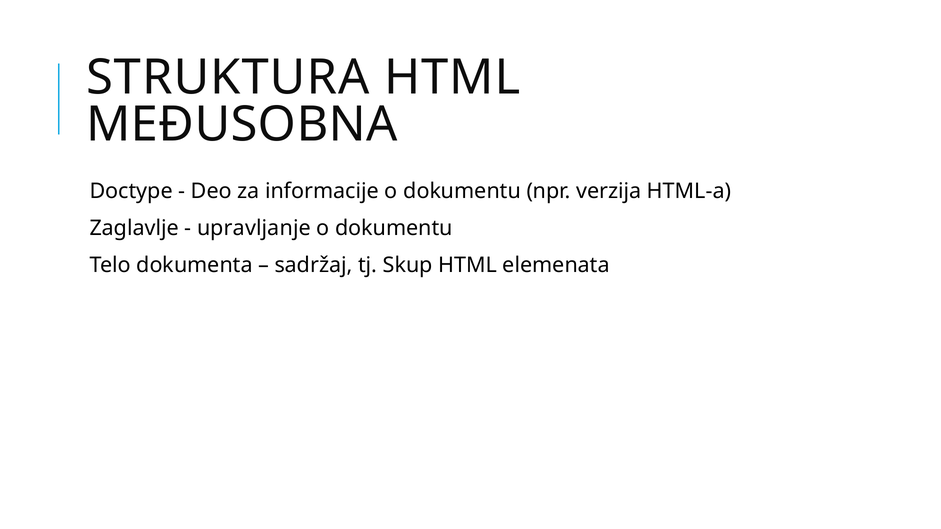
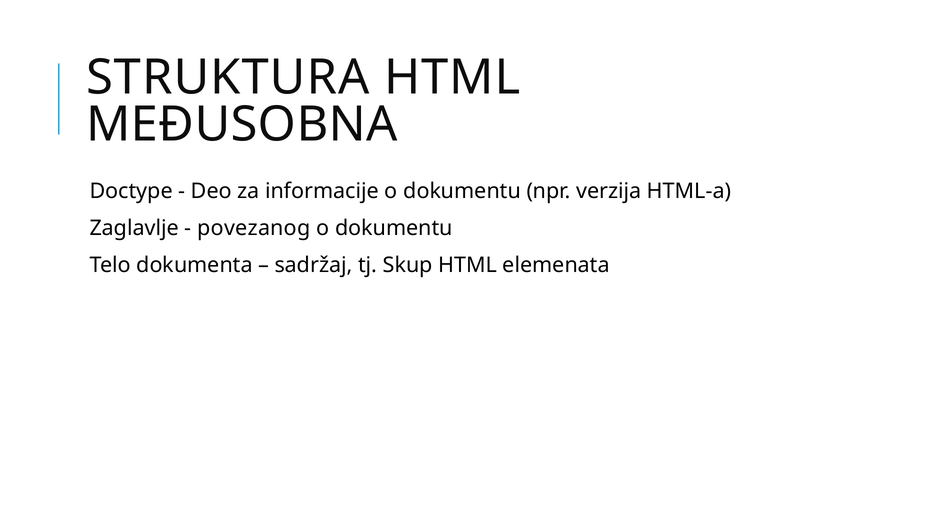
upravljanje: upravljanje -> povezanog (254, 228)
